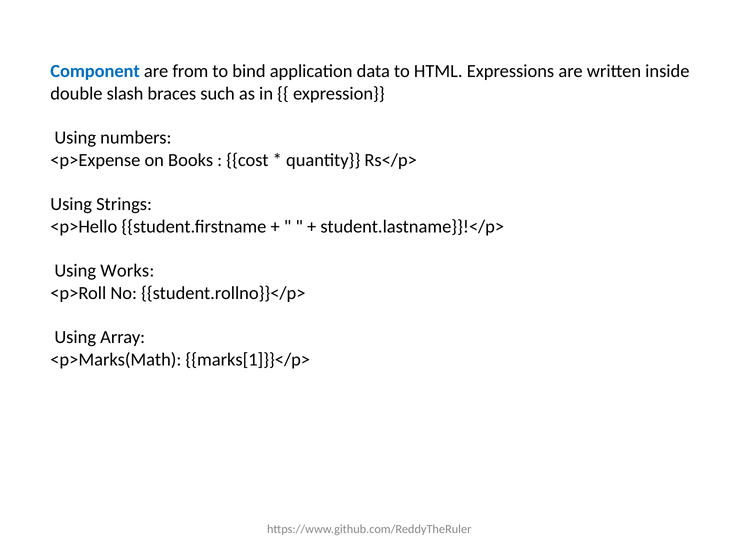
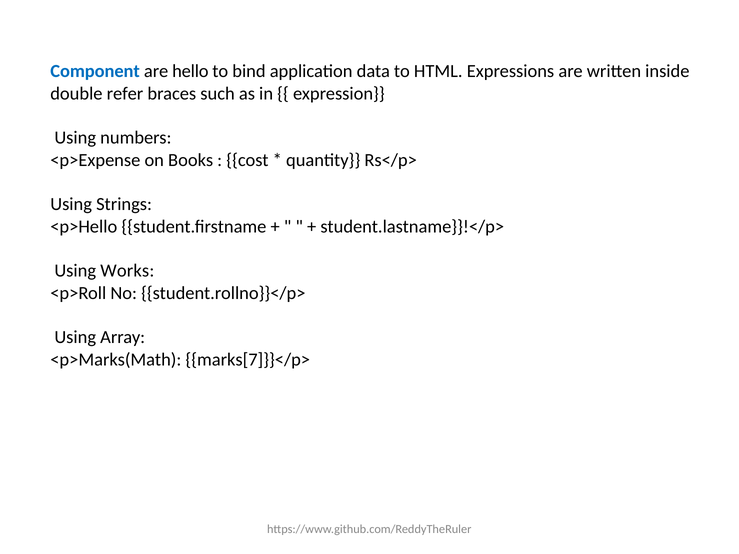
from: from -> hello (190, 71)
slash: slash -> refer (125, 94)
marks[1]}}</p>: marks[1]}}</p> -> marks[7]}}</p> (248, 360)
